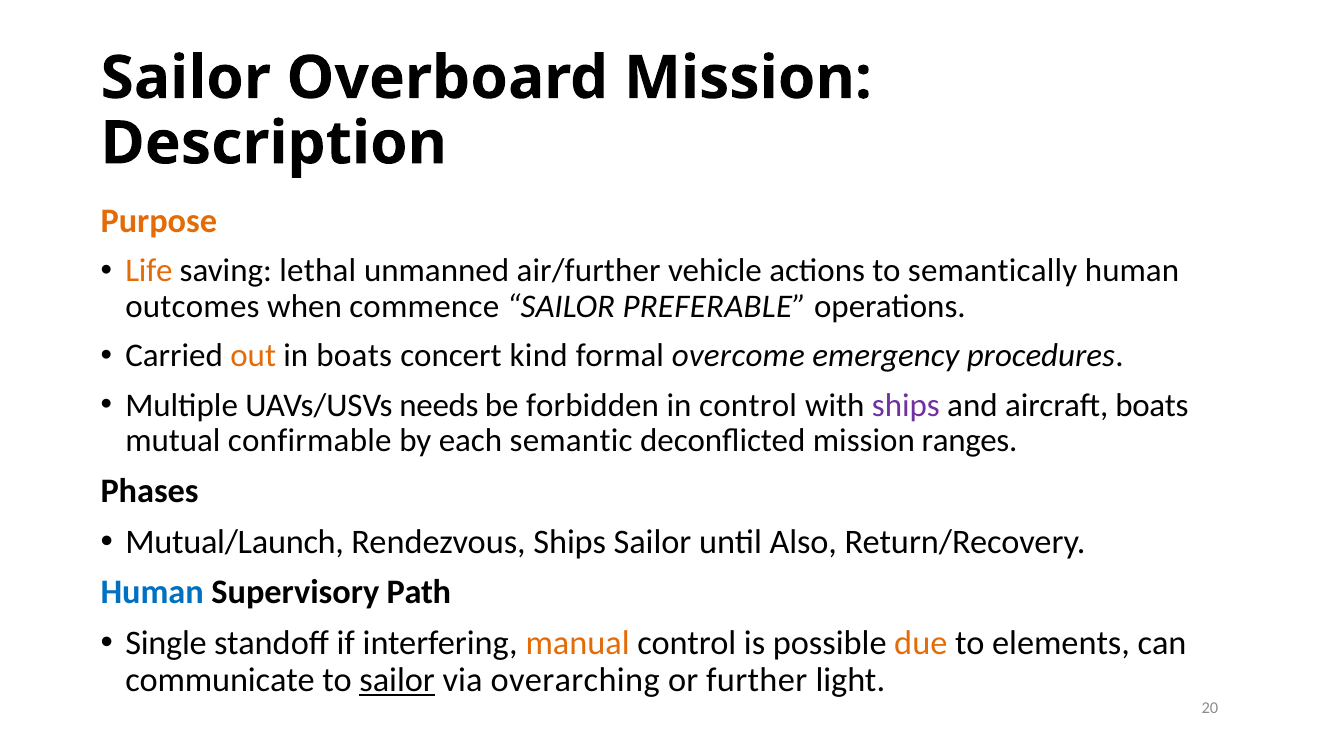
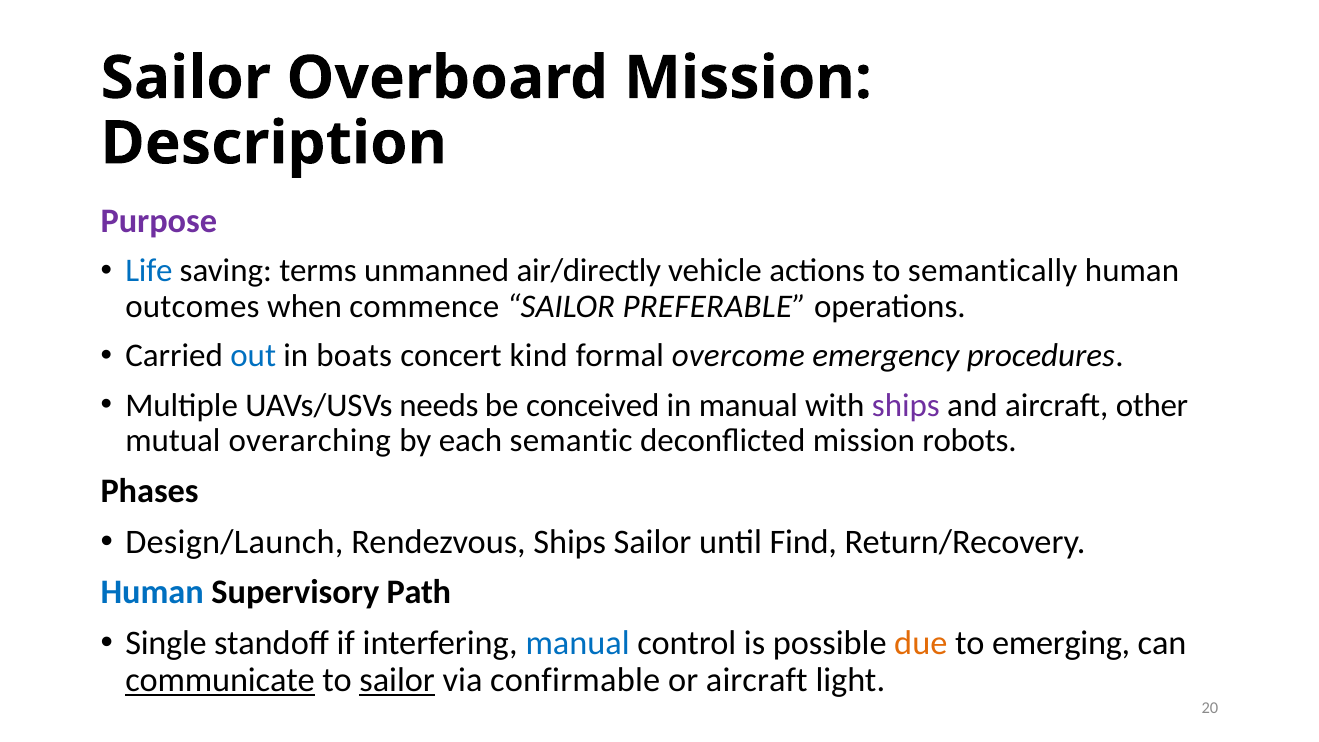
Purpose colour: orange -> purple (159, 221)
Life colour: orange -> blue (149, 271)
lethal: lethal -> terms (318, 271)
air/further: air/further -> air/directly (589, 271)
out colour: orange -> blue (253, 356)
forbidden: forbidden -> conceived (593, 405)
in control: control -> manual (748, 405)
aircraft boats: boats -> other (1152, 405)
confirmable: confirmable -> overarching (310, 441)
ranges: ranges -> robots (969, 441)
Mutual/Launch: Mutual/Launch -> Design/Launch (234, 542)
Also: Also -> Find (803, 542)
manual colour: orange -> blue (578, 643)
elements: elements -> emerging (1061, 643)
communicate underline: none -> present (220, 680)
overarching: overarching -> confirmable (575, 680)
or further: further -> aircraft (757, 680)
